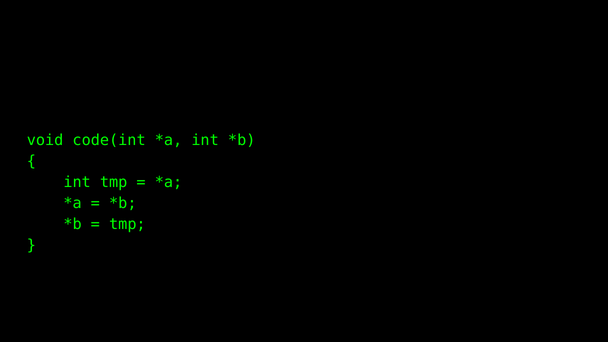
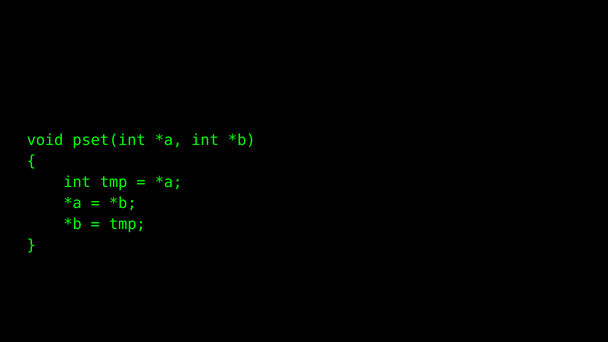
code(int: code(int -> pset(int (109, 140)
